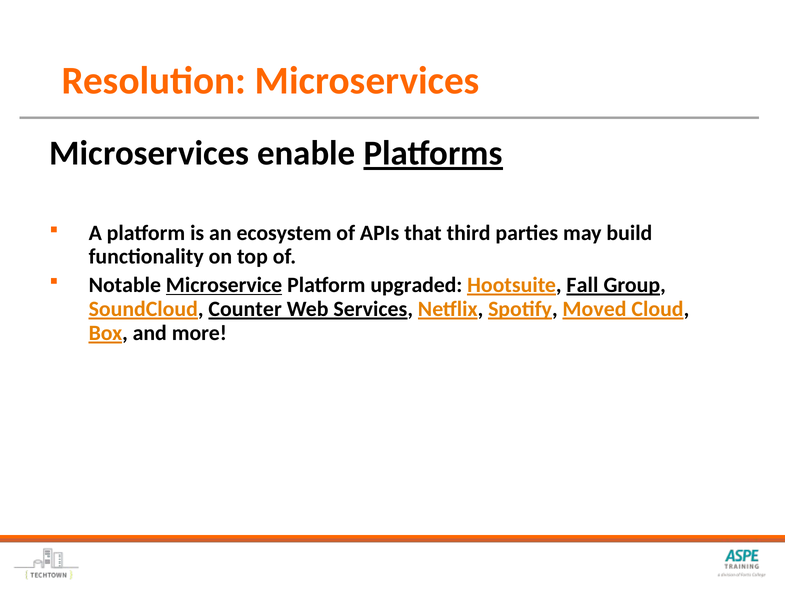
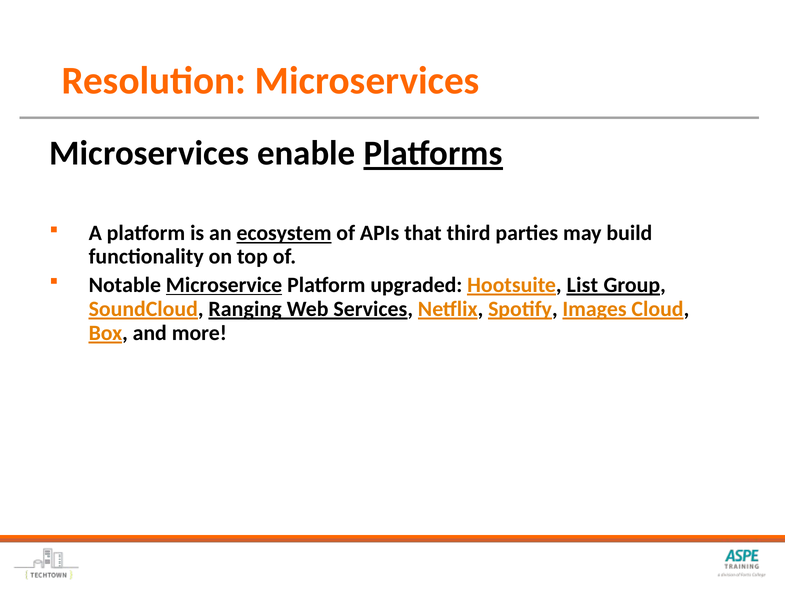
ecosystem underline: none -> present (284, 233)
Fall: Fall -> List (582, 285)
Counter: Counter -> Ranging (245, 309)
Moved: Moved -> Images (595, 309)
